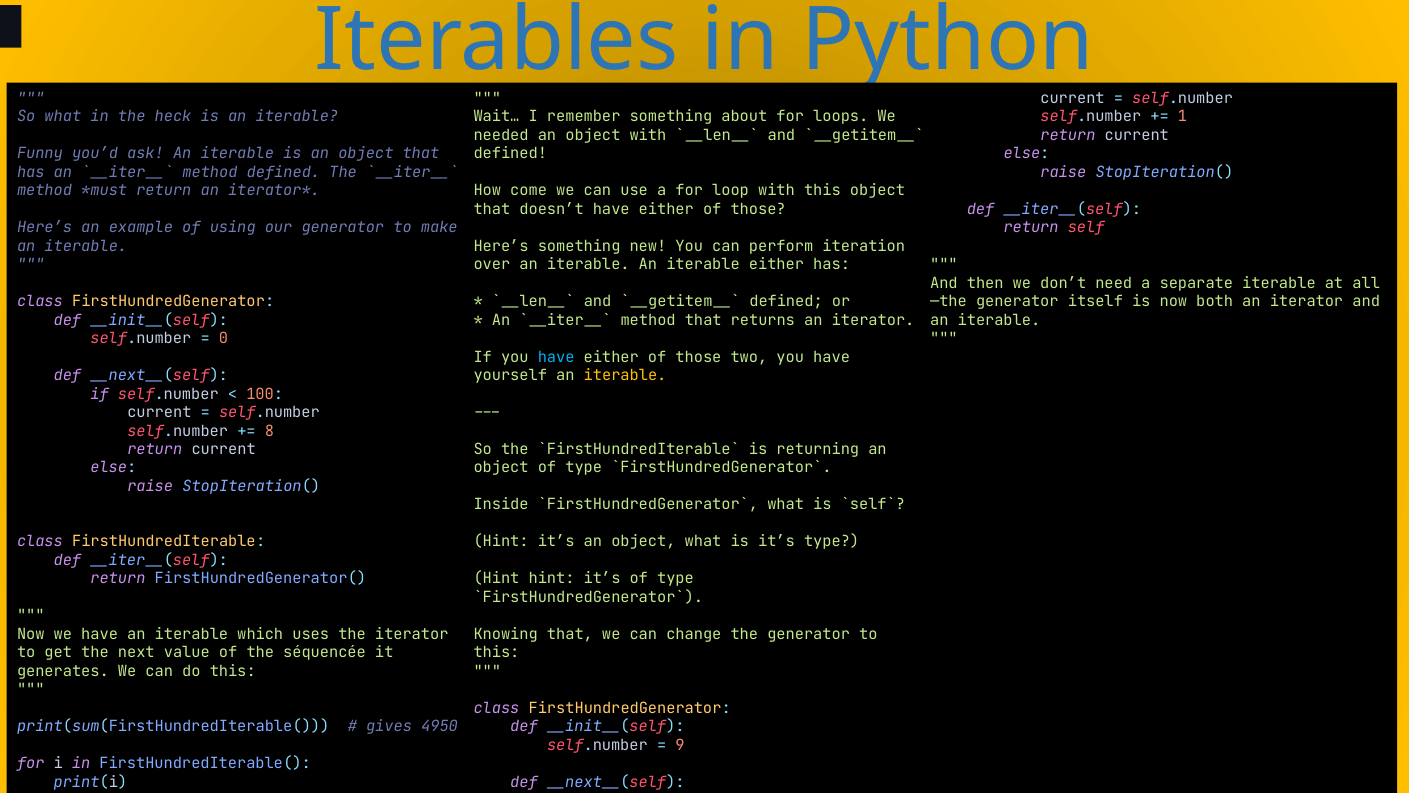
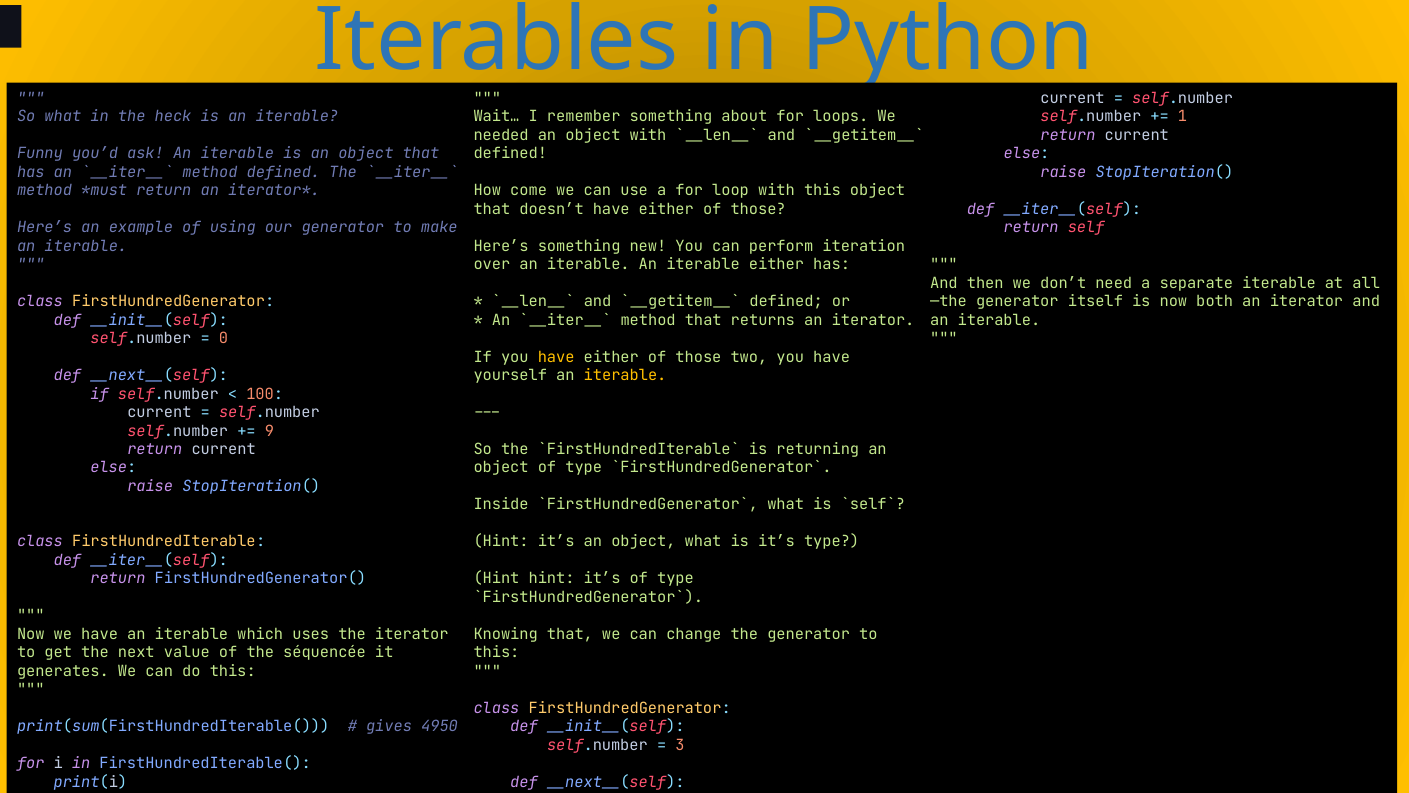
have colour: light blue -> yellow (556, 357)
8: 8 -> 9 (269, 431)
9: 9 -> 3 (680, 745)
